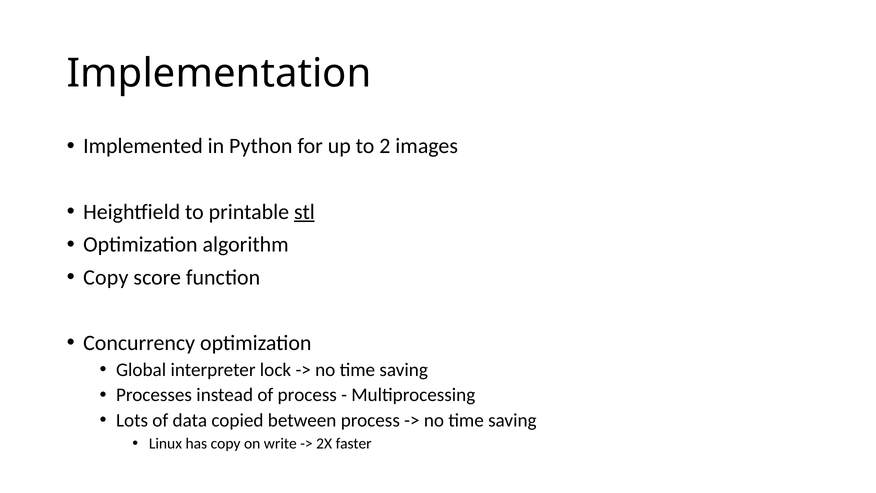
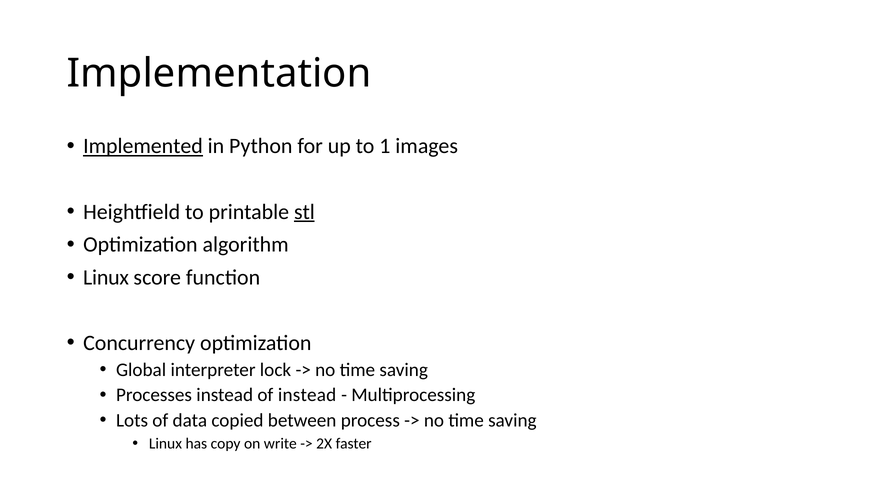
Implemented underline: none -> present (143, 146)
2: 2 -> 1 (385, 146)
Copy: Copy -> Linux (106, 277)
of process: process -> instead (307, 395)
